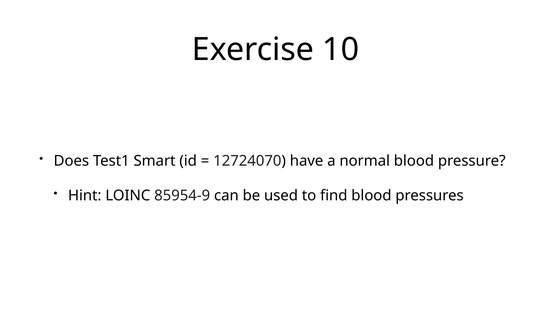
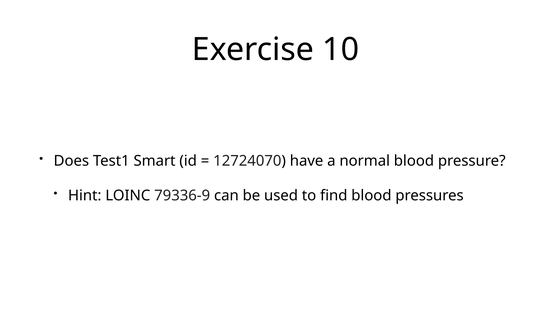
85954-9: 85954-9 -> 79336-9 (182, 196)
